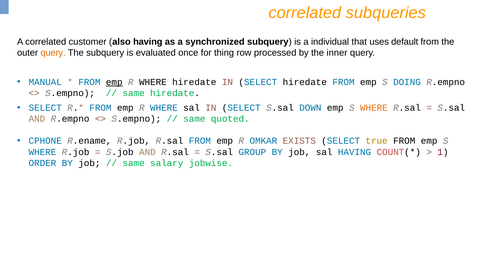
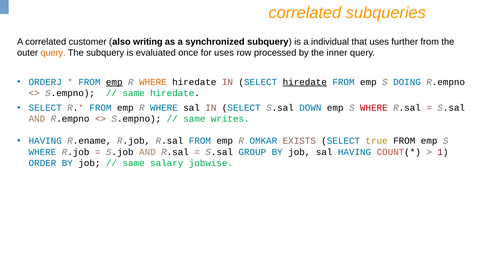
also having: having -> writing (148, 42)
default: default -> further (405, 42)
for thing: thing -> uses (224, 53)
MANUAL: MANUAL -> ORDERJ (45, 82)
WHERE colour: black -> orange (153, 82)
hiredate underline: none -> present (305, 82)
WHERE colour: orange -> red (374, 108)
quoted: quoted -> writes (230, 119)
CPHONE: CPHONE -> HAVING (45, 141)
